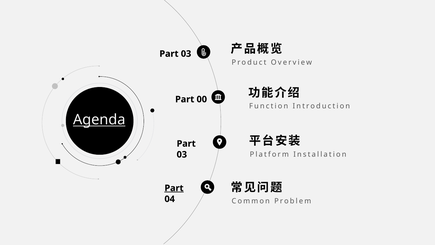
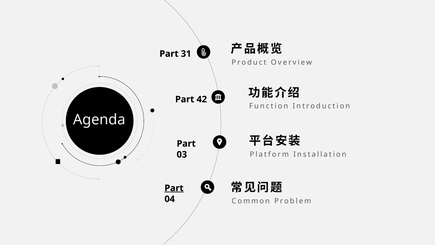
03: 03 -> 31 (186, 54)
00: 00 -> 42 (202, 99)
Agenda underline: present -> none (99, 120)
